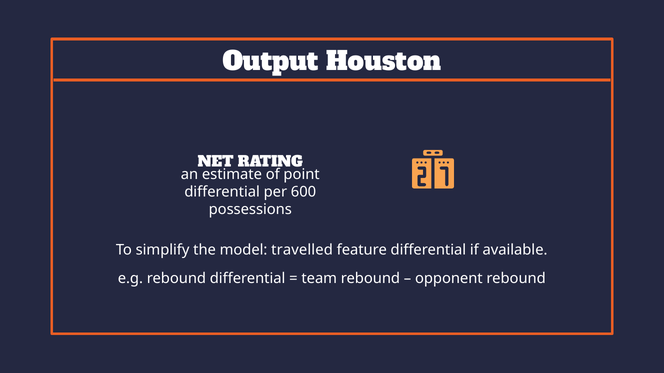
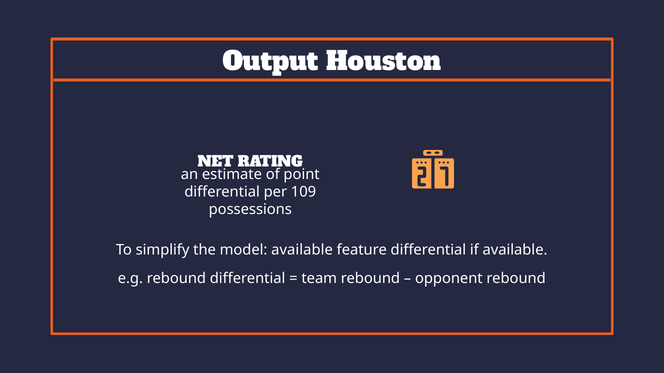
600: 600 -> 109 (303, 192)
model travelled: travelled -> available (302, 250)
